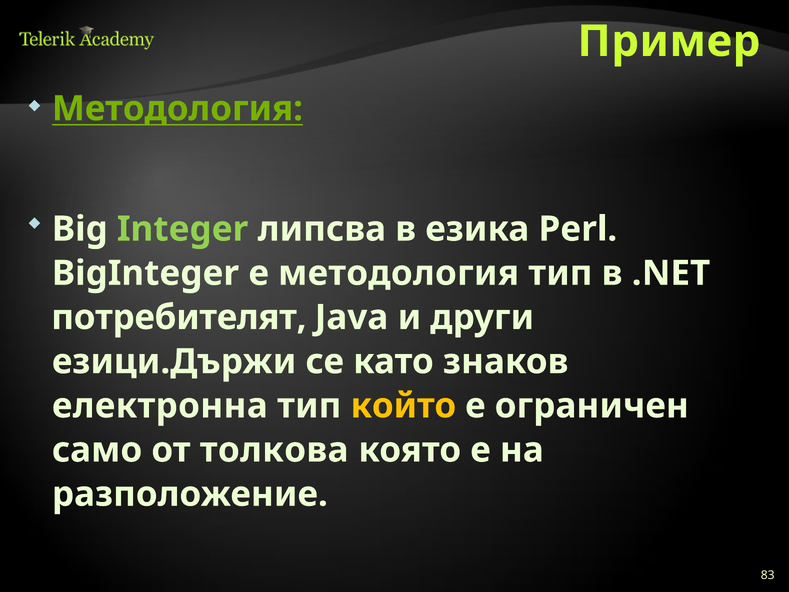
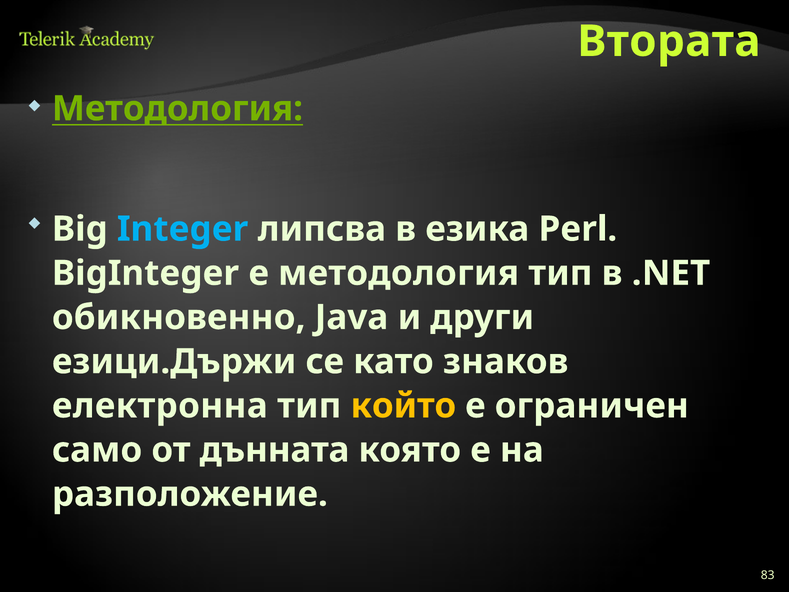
Пример: Пример -> Втората (669, 41)
Integer colour: light green -> light blue (183, 229)
потребителят: потребителят -> обикновенно (179, 317)
толкова: толкова -> дънната (275, 450)
